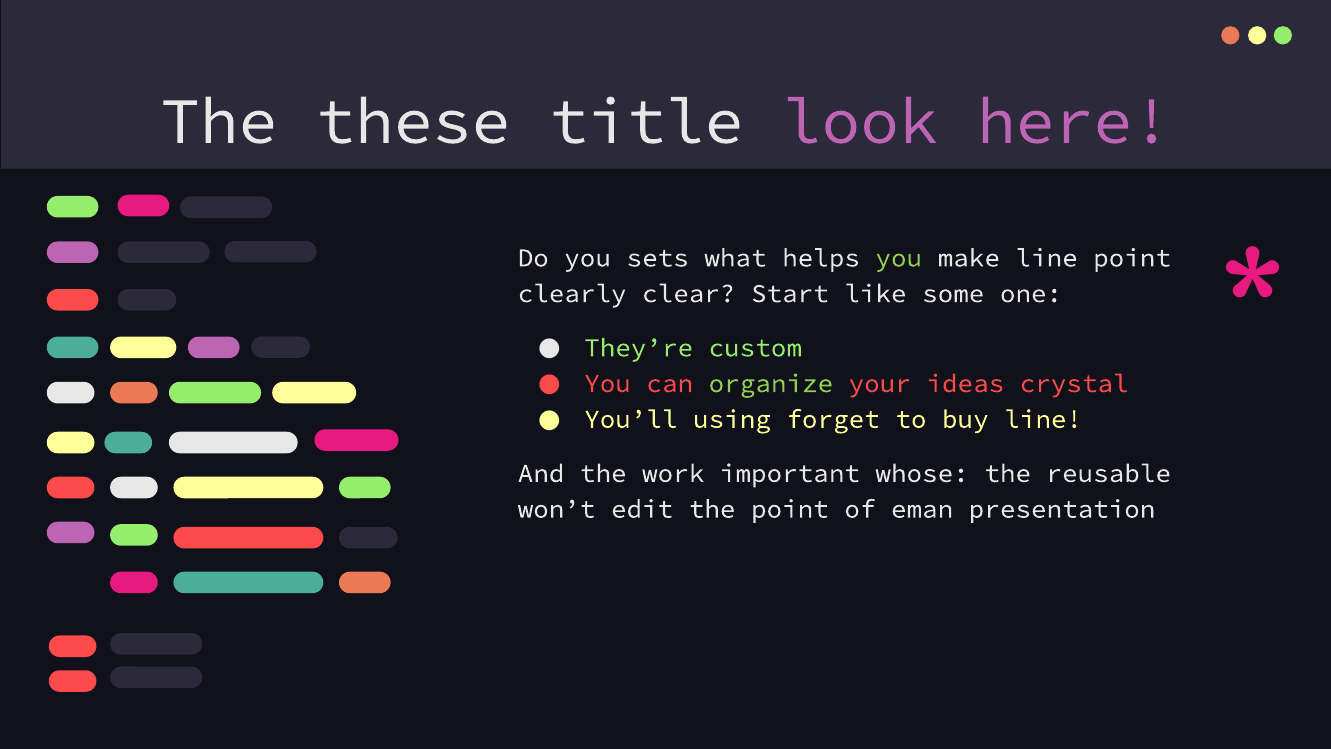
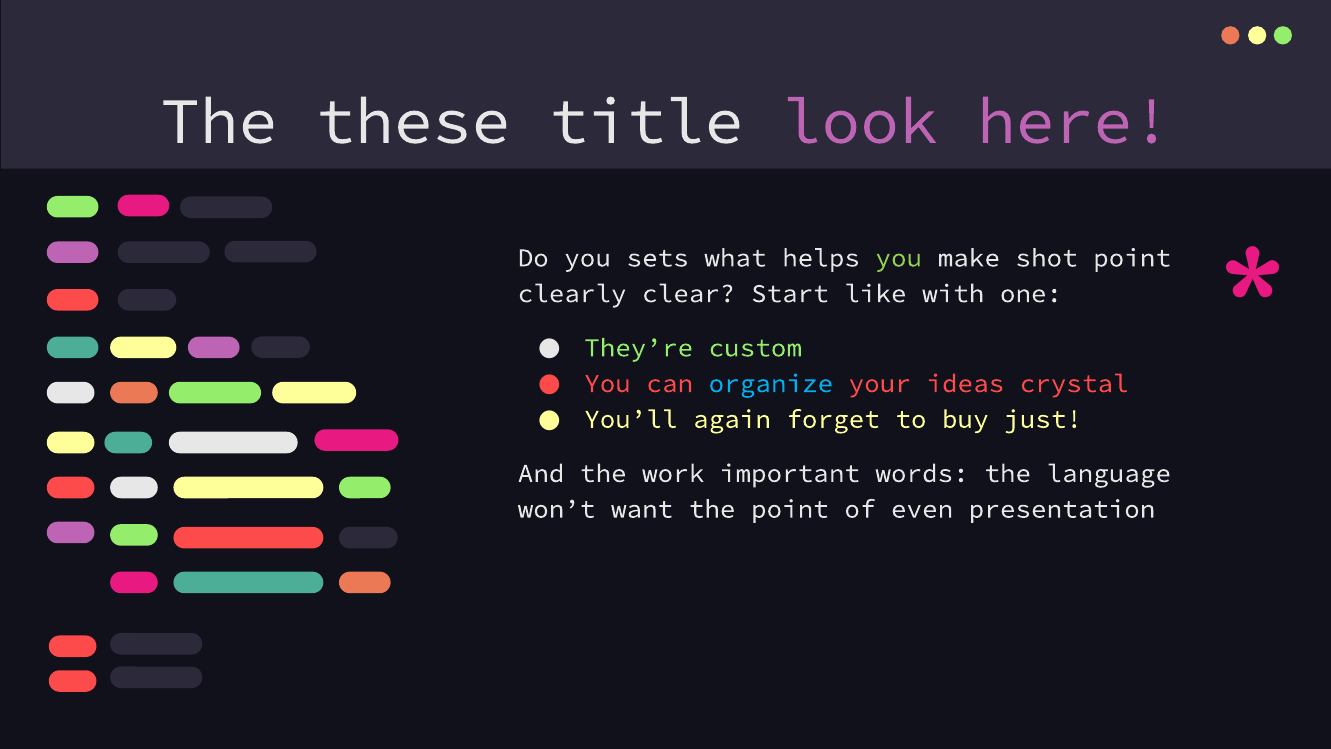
make line: line -> shot (1047, 258)
some: some -> with (953, 294)
organize colour: light green -> light blue (771, 383)
using: using -> again (732, 419)
buy line: line -> just (1043, 419)
whose: whose -> words (922, 473)
reusable: reusable -> language (1109, 473)
edit: edit -> want (642, 509)
eman: eman -> even (922, 509)
